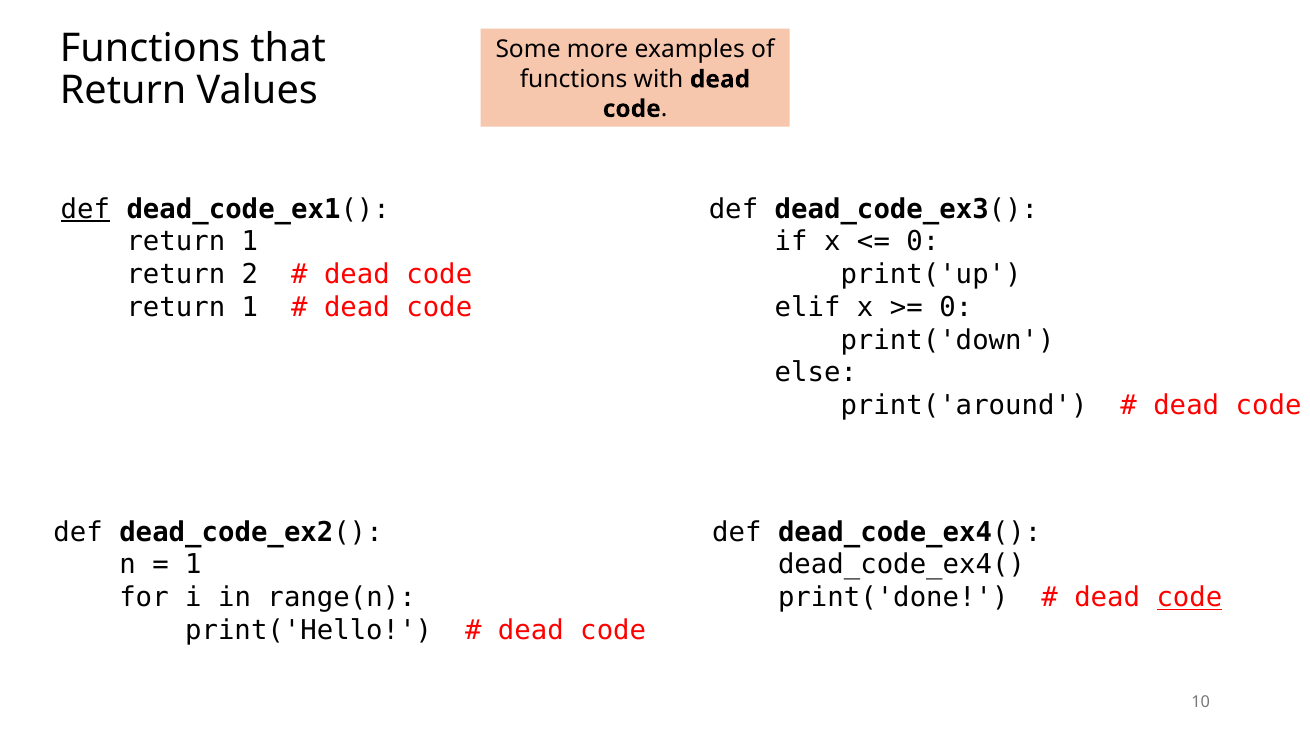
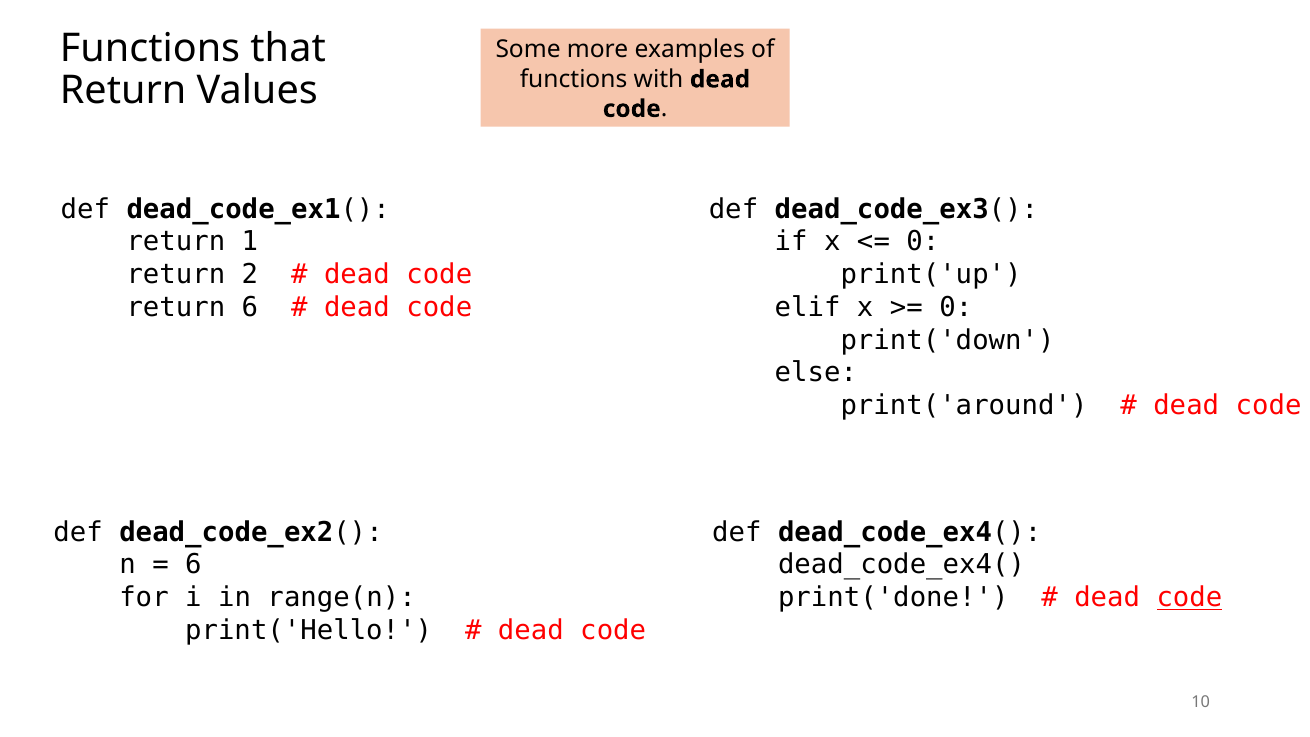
def underline: present -> none (85, 209)
1: 1 -> 6 (250, 307)
1: 1 -> 6 (193, 565)
